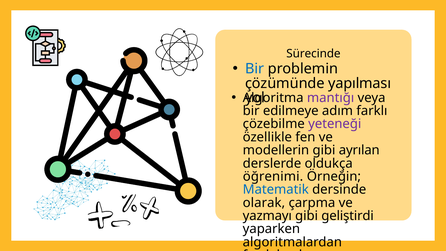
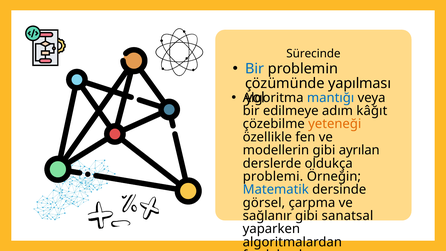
mantığı colour: purple -> blue (331, 98)
farklı: farklı -> kâğıt (372, 111)
yeteneği colour: purple -> orange (335, 124)
öğrenimi: öğrenimi -> problemi (273, 176)
olarak: olarak -> görsel (264, 203)
yazmayı: yazmayı -> sağlanır (267, 216)
geliştirdi: geliştirdi -> sanatsal (347, 216)
